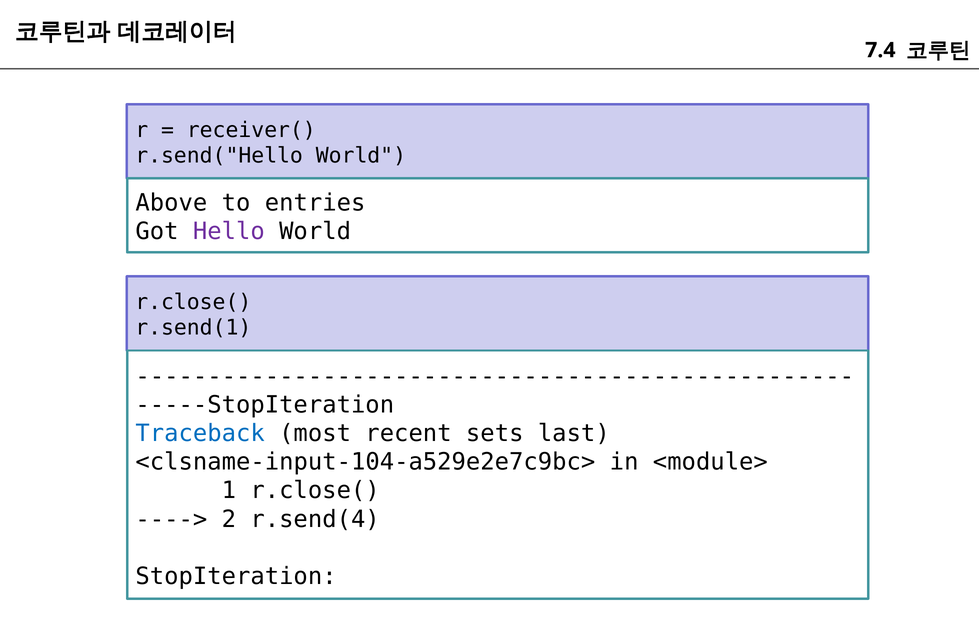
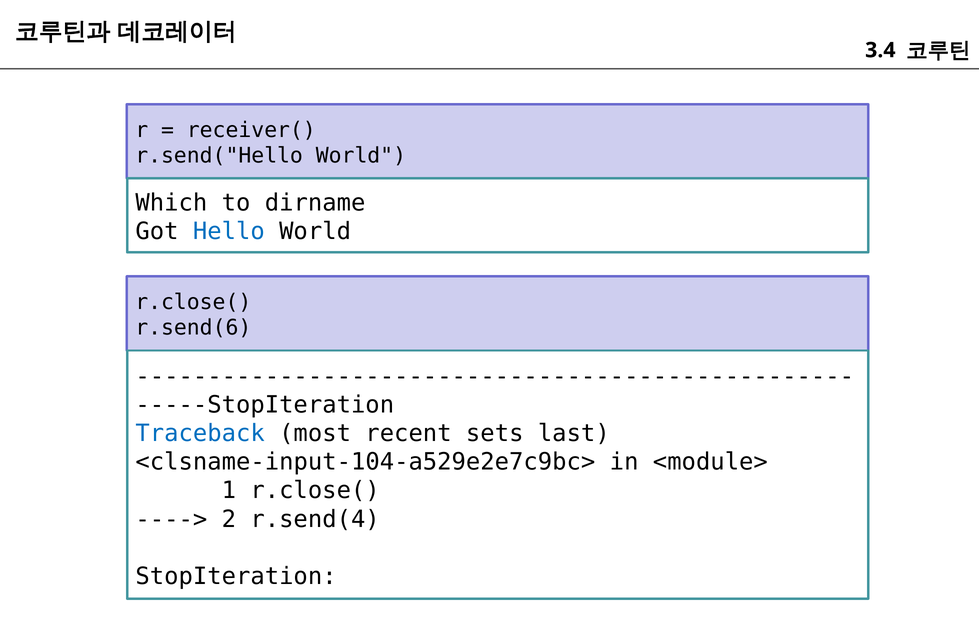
7.4: 7.4 -> 3.4 (880, 50)
Above: Above -> Which (171, 203)
entries: entries -> dirname (315, 203)
Hello colour: purple -> blue (229, 231)
r.send(1: r.send(1 -> r.send(6 (193, 328)
